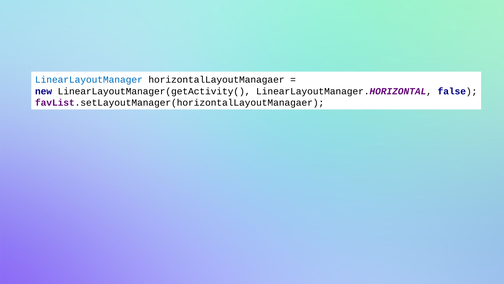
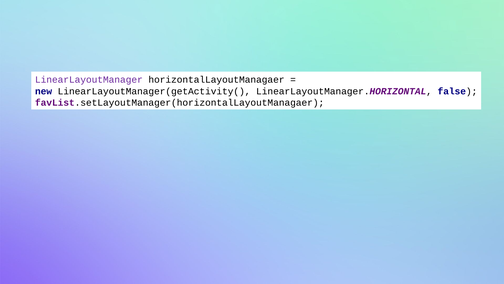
LinearLayoutManager colour: blue -> purple (89, 80)
